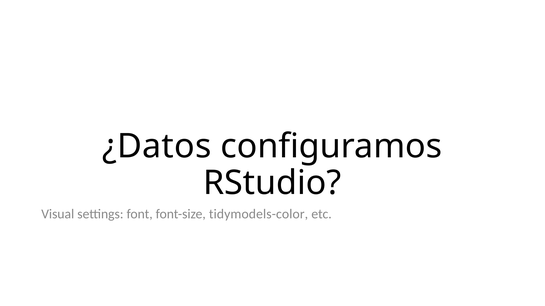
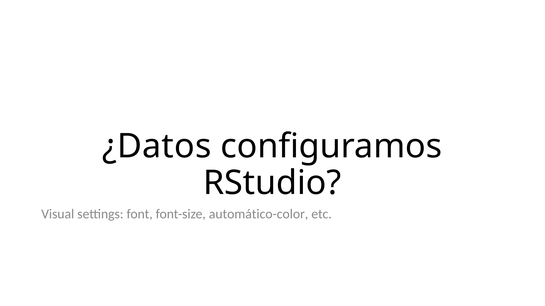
tidymodels-color: tidymodels-color -> automático-color (259, 214)
